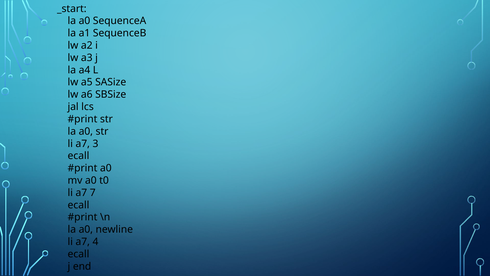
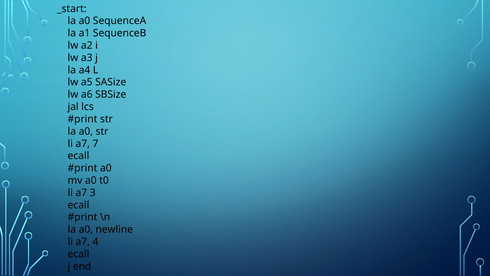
3: 3 -> 7 (95, 143)
7: 7 -> 3 (93, 192)
